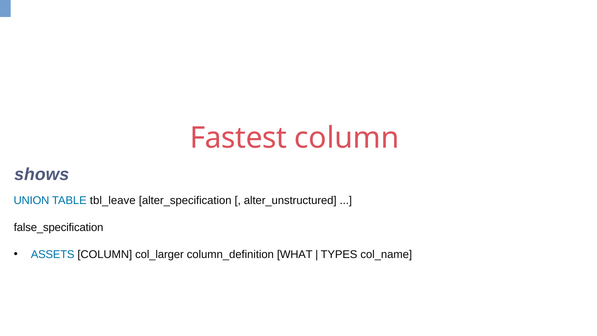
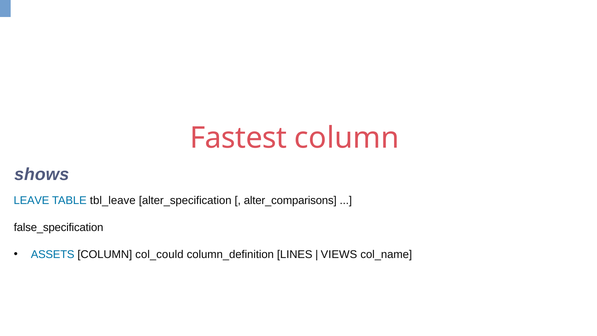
UNION: UNION -> LEAVE (31, 200)
alter_unstructured: alter_unstructured -> alter_comparisons (290, 200)
col_larger: col_larger -> col_could (159, 254)
WHAT: WHAT -> LINES (295, 254)
TYPES: TYPES -> VIEWS (339, 254)
